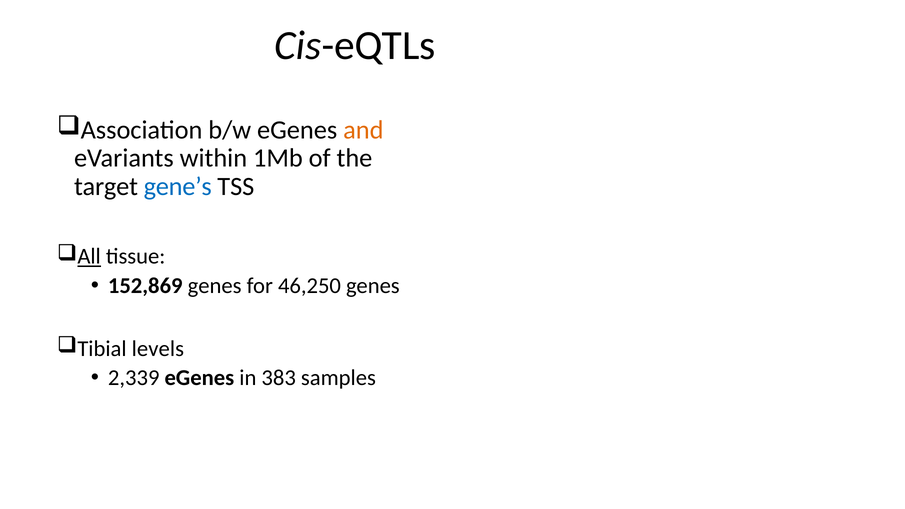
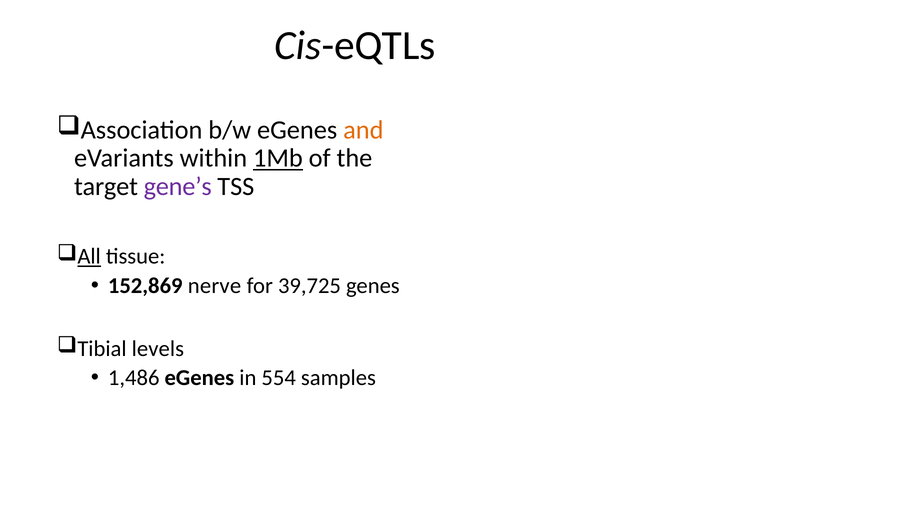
1Mb underline: none -> present (278, 158)
gene’s colour: blue -> purple (178, 187)
152,869 genes: genes -> nerve (214, 286)
46,250: 46,250 -> 39,725 (309, 286)
2,339: 2,339 -> 1,486 (134, 378)
383: 383 -> 554 (279, 378)
